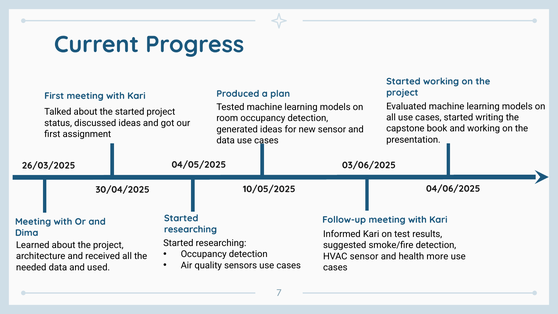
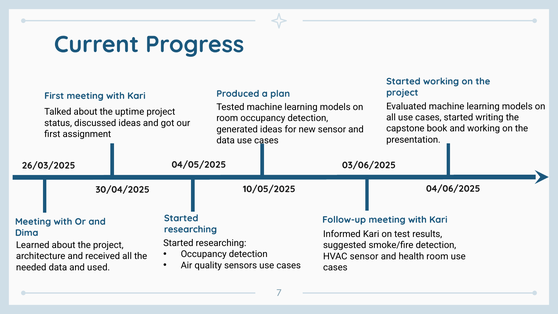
the started: started -> uptime (130, 112)
health more: more -> room (437, 256)
